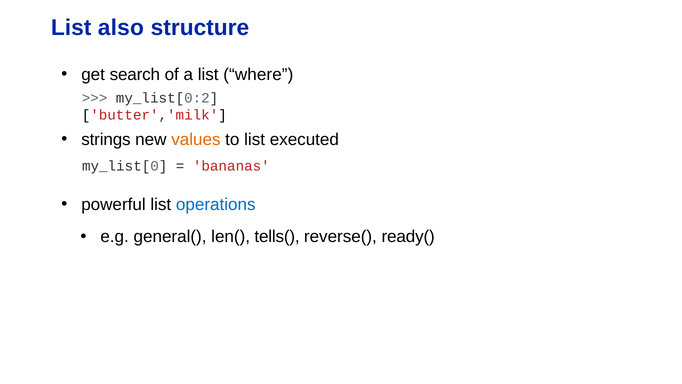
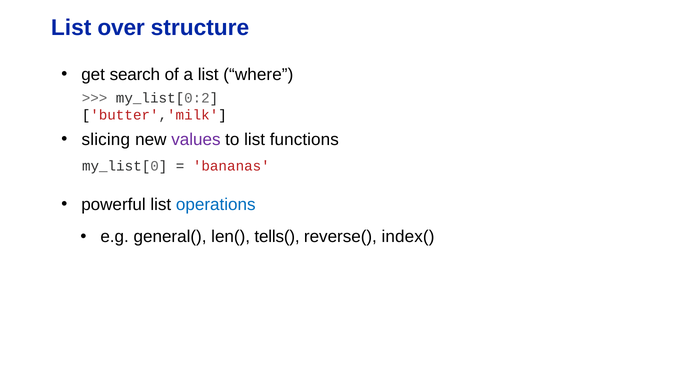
also: also -> over (121, 28)
strings: strings -> slicing (106, 139)
values colour: orange -> purple (196, 139)
executed: executed -> functions (304, 139)
ready(: ready( -> index( (408, 237)
